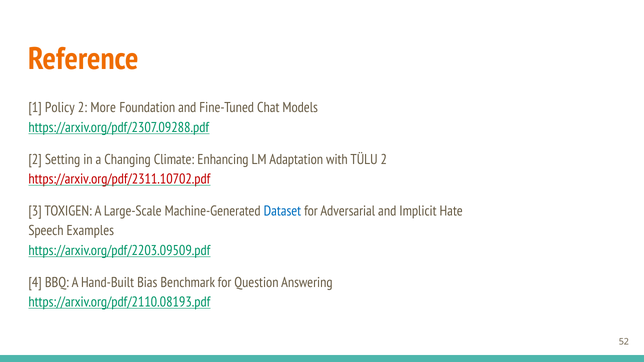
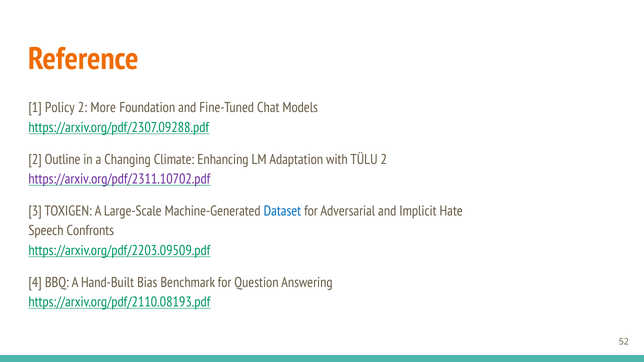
Setting: Setting -> Outline (63, 159)
https://arxiv.org/pdf/2311.10702.pdf colour: red -> purple (119, 179)
Examples: Examples -> Confronts (90, 231)
